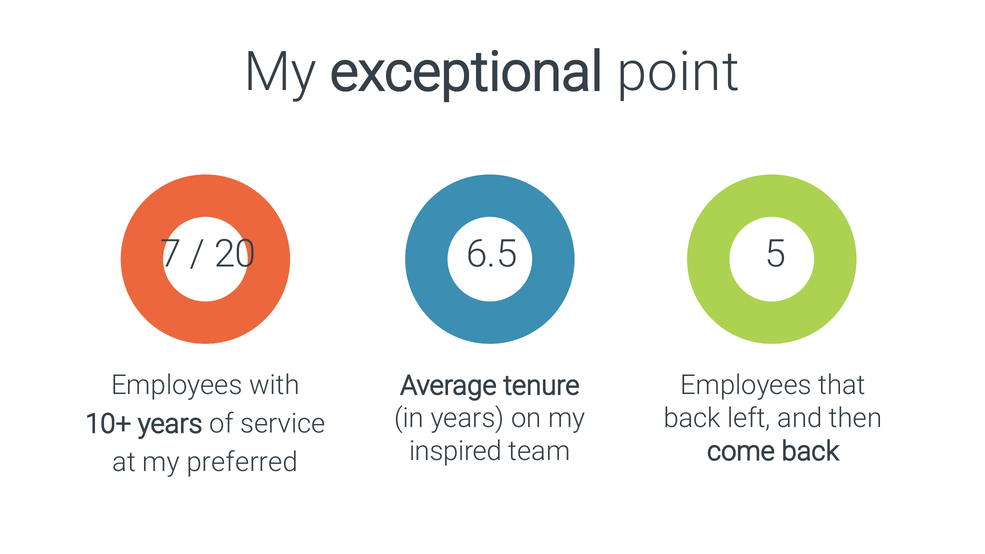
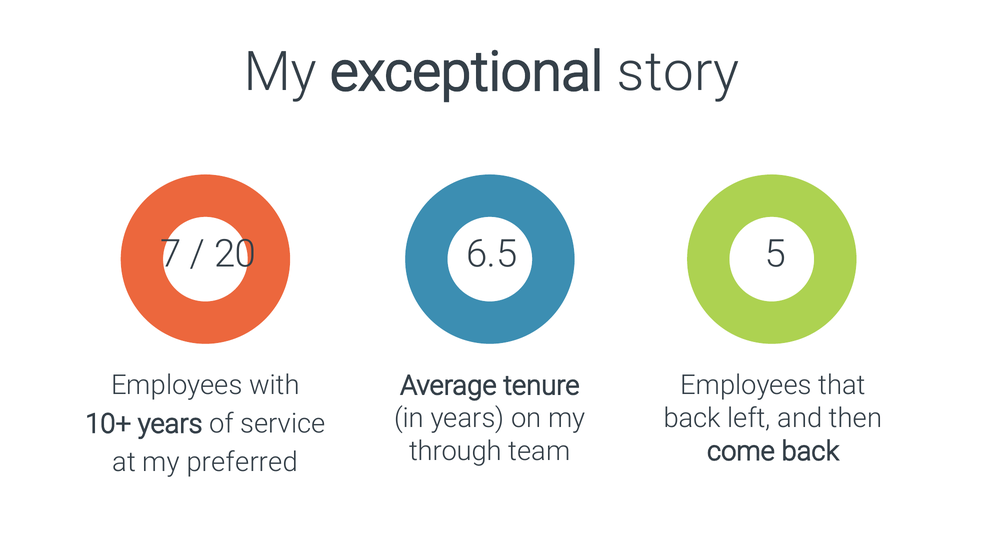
point: point -> story (678, 72)
inspired: inspired -> through (456, 451)
